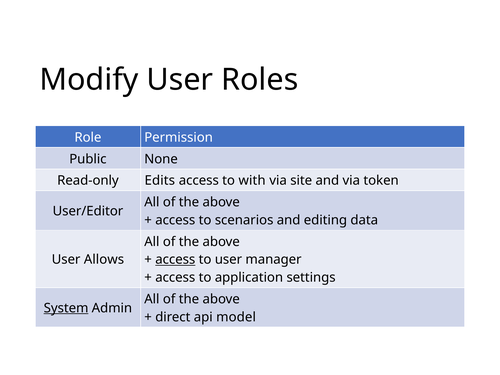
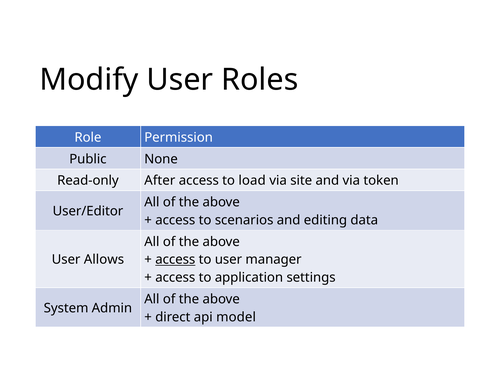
Edits: Edits -> After (160, 181)
with: with -> load (252, 181)
System underline: present -> none (66, 308)
